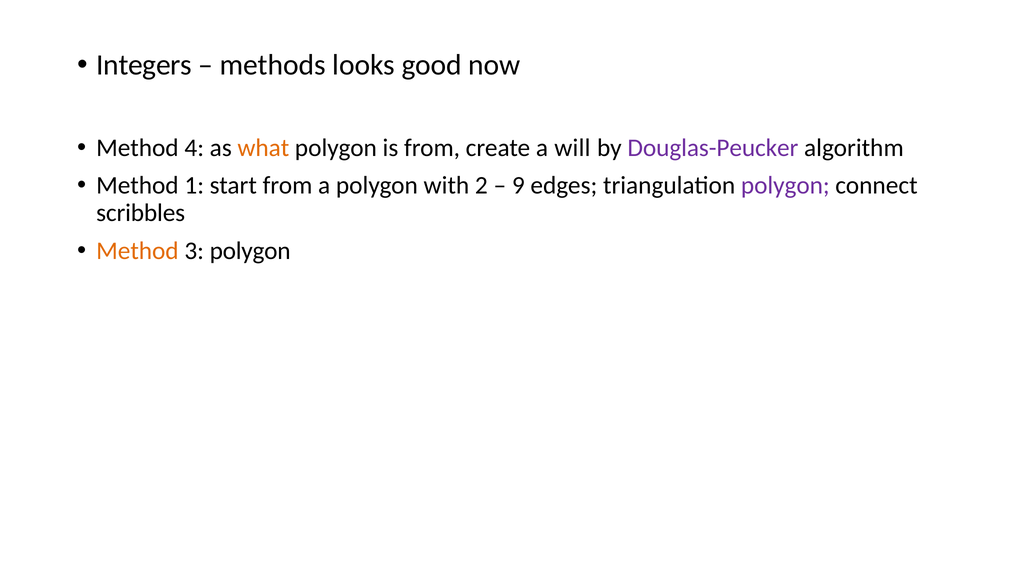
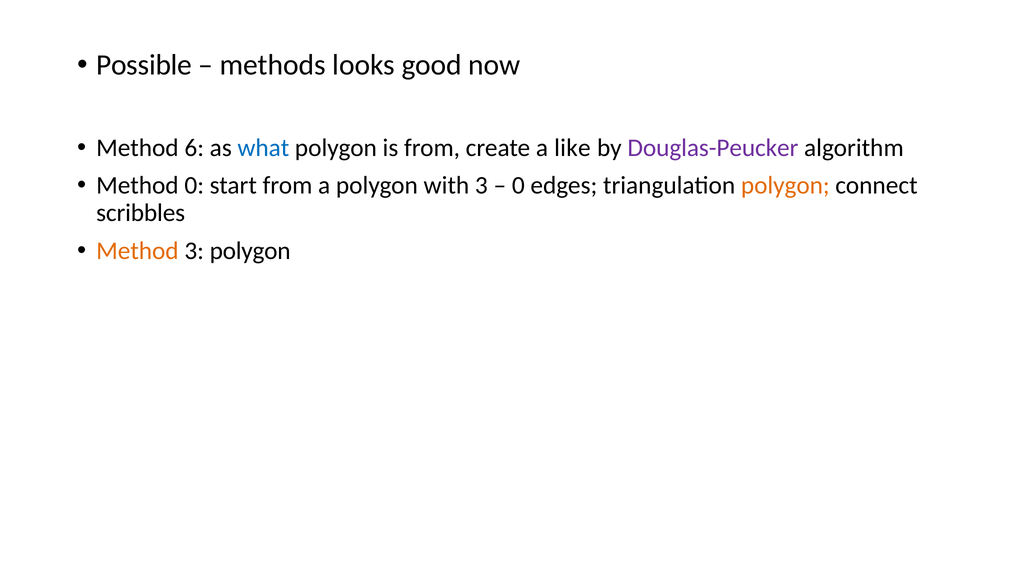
Integers: Integers -> Possible (144, 65)
4: 4 -> 6 (194, 148)
what colour: orange -> blue (263, 148)
will: will -> like (572, 148)
Method 1: 1 -> 0 (194, 186)
with 2: 2 -> 3 (481, 186)
9: 9 -> 0 (518, 186)
polygon colour: purple -> orange (785, 186)
